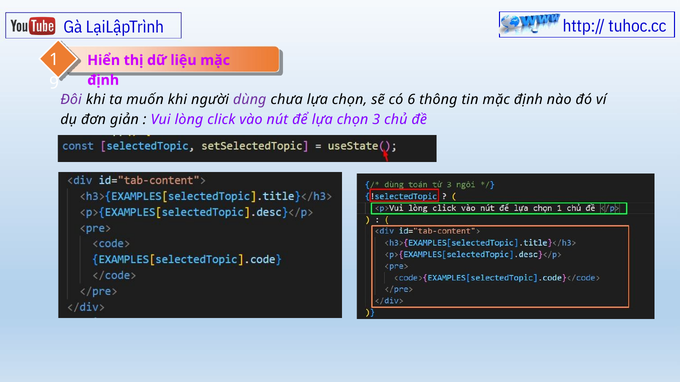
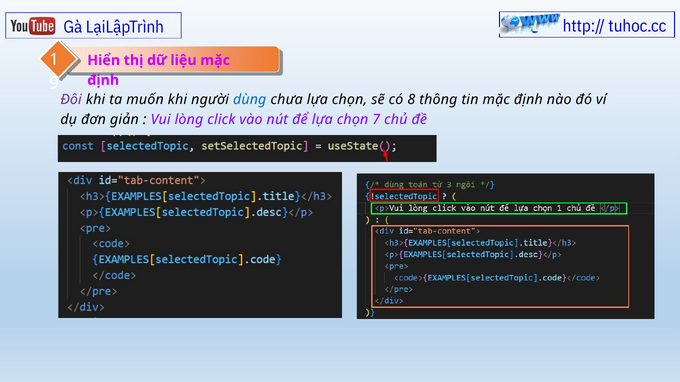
dùng colour: purple -> blue (250, 100)
6: 6 -> 8 (411, 100)
3: 3 -> 7 (376, 120)
